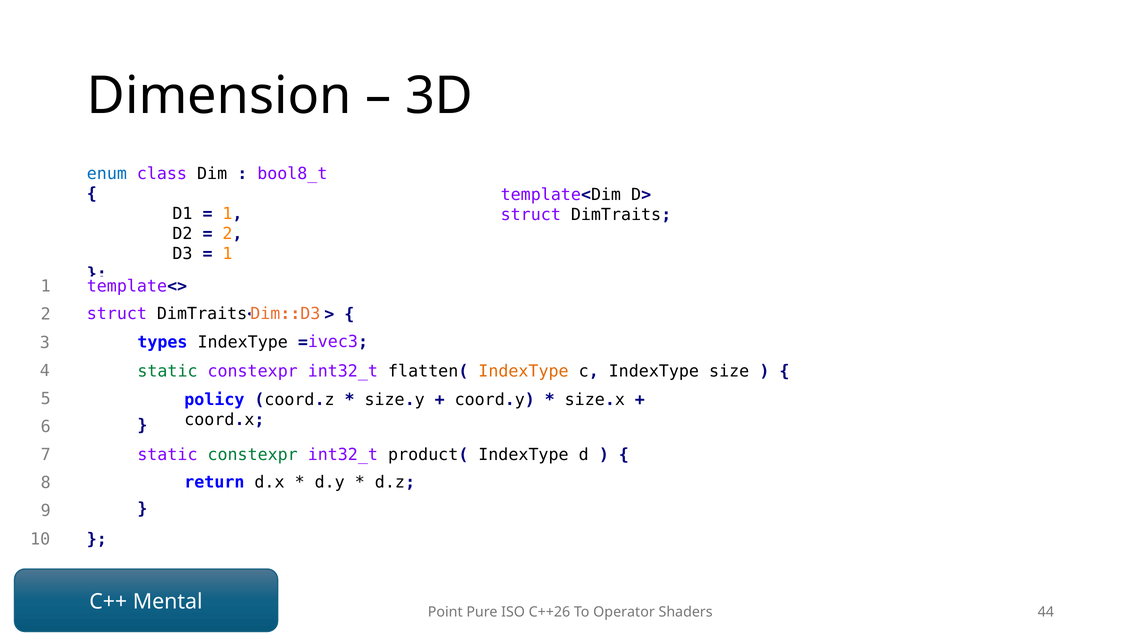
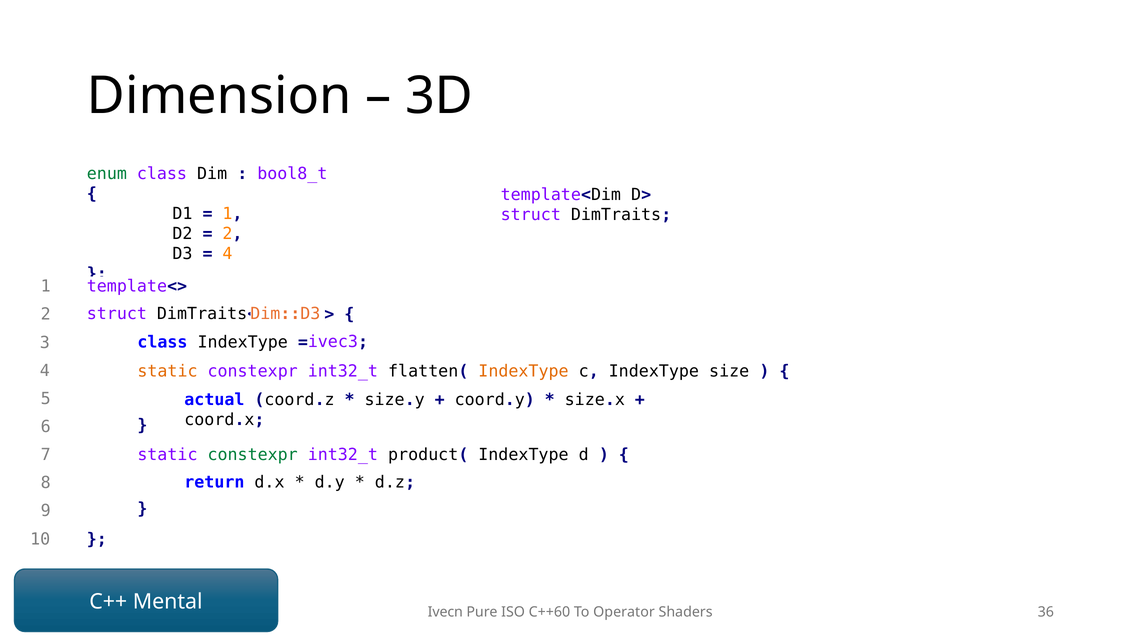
enum colour: blue -> green (107, 174)
1: 1 -> 4 (227, 254)
types: types -> class (162, 342)
static colour: green -> orange (167, 371)
policy: policy -> actual (214, 400)
Point: Point -> Ivecn (445, 612)
C++26: C++26 -> C++60 (549, 612)
44: 44 -> 36 (1046, 612)
